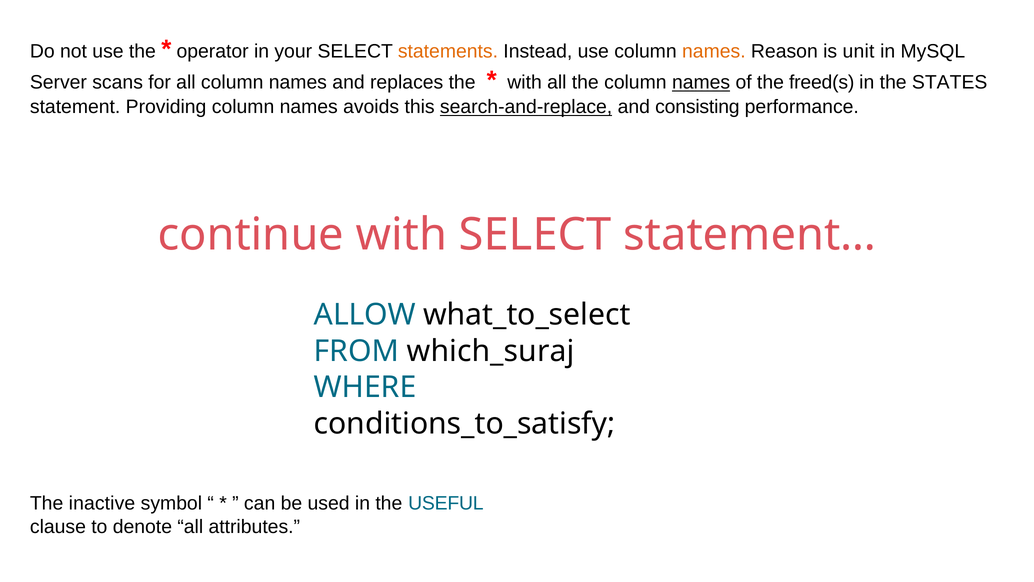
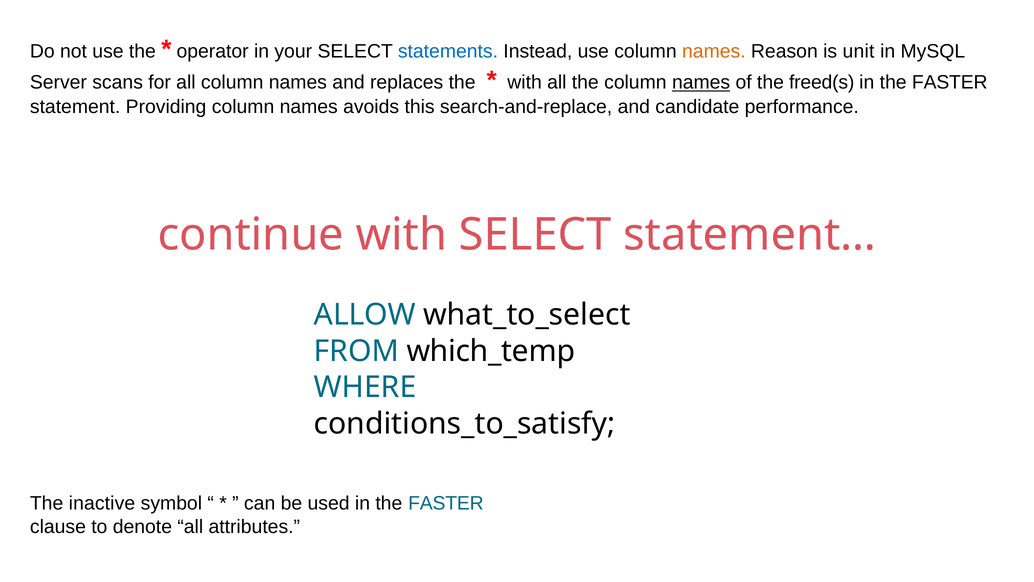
statements colour: orange -> blue (448, 51)
STATES: STATES -> FASTER (950, 82)
search-and-replace underline: present -> none (526, 107)
consisting: consisting -> candidate (697, 107)
which_suraj: which_suraj -> which_temp (491, 351)
used in the USEFUL: USEFUL -> FASTER (446, 503)
